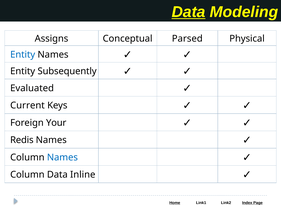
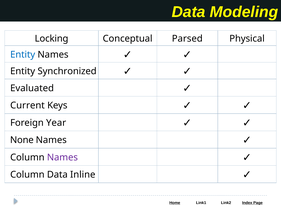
Data underline: present -> none (189, 12)
Assigns: Assigns -> Locking (52, 39)
Subsequently: Subsequently -> Synchronized (67, 71)
Your: Your -> Year (56, 123)
Redis: Redis -> None (22, 140)
Names colour: blue -> purple (62, 157)
